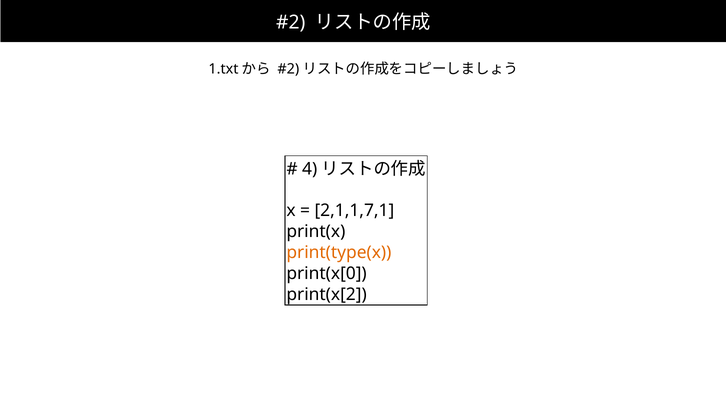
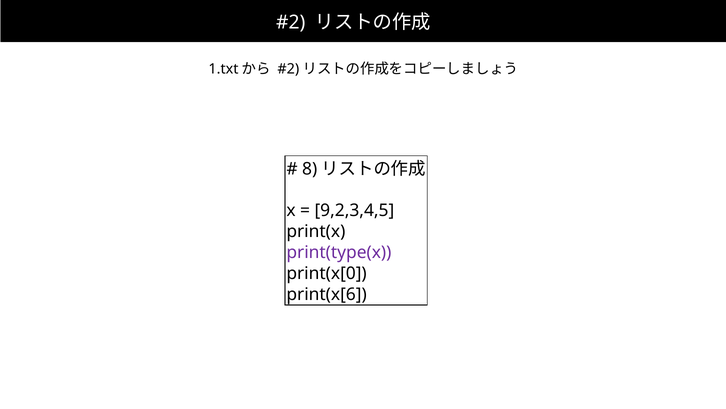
4: 4 -> 8 (310, 169)
2,1,1,7,1: 2,1,1,7,1 -> 9,2,3,4,5 (354, 210)
print(type(x colour: orange -> purple (339, 252)
print(x[2: print(x[2 -> print(x[6 (327, 294)
